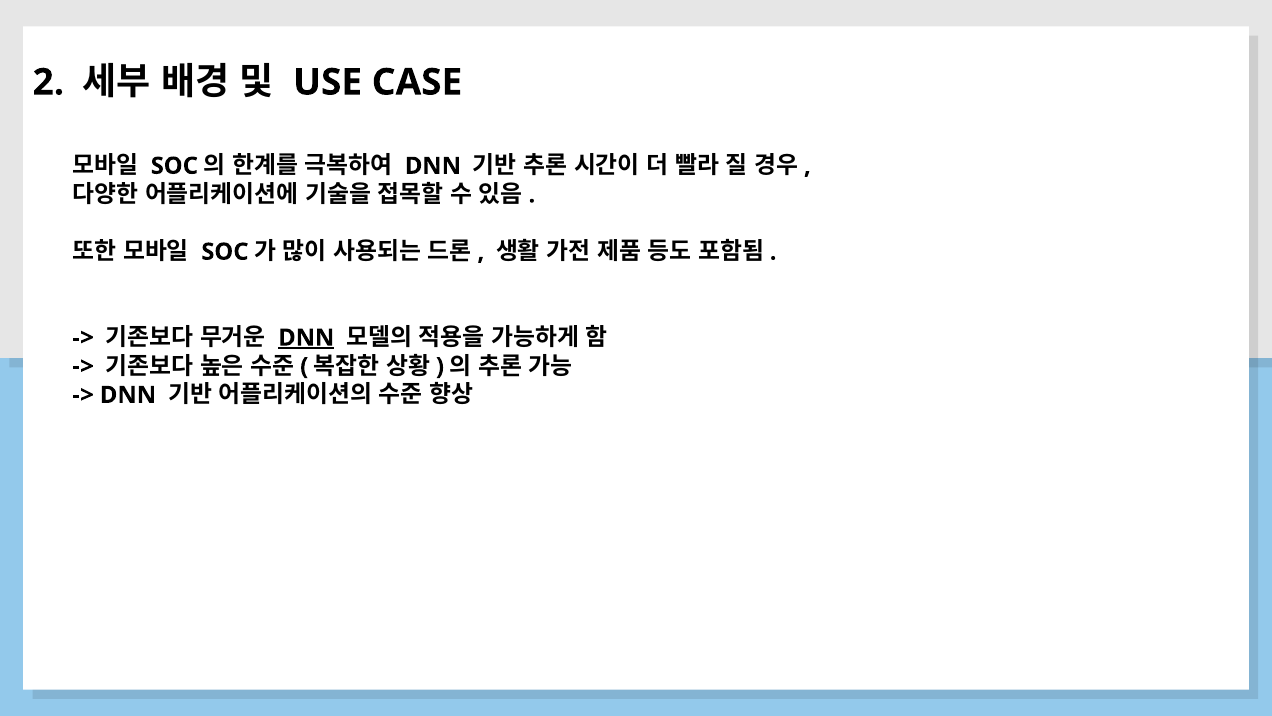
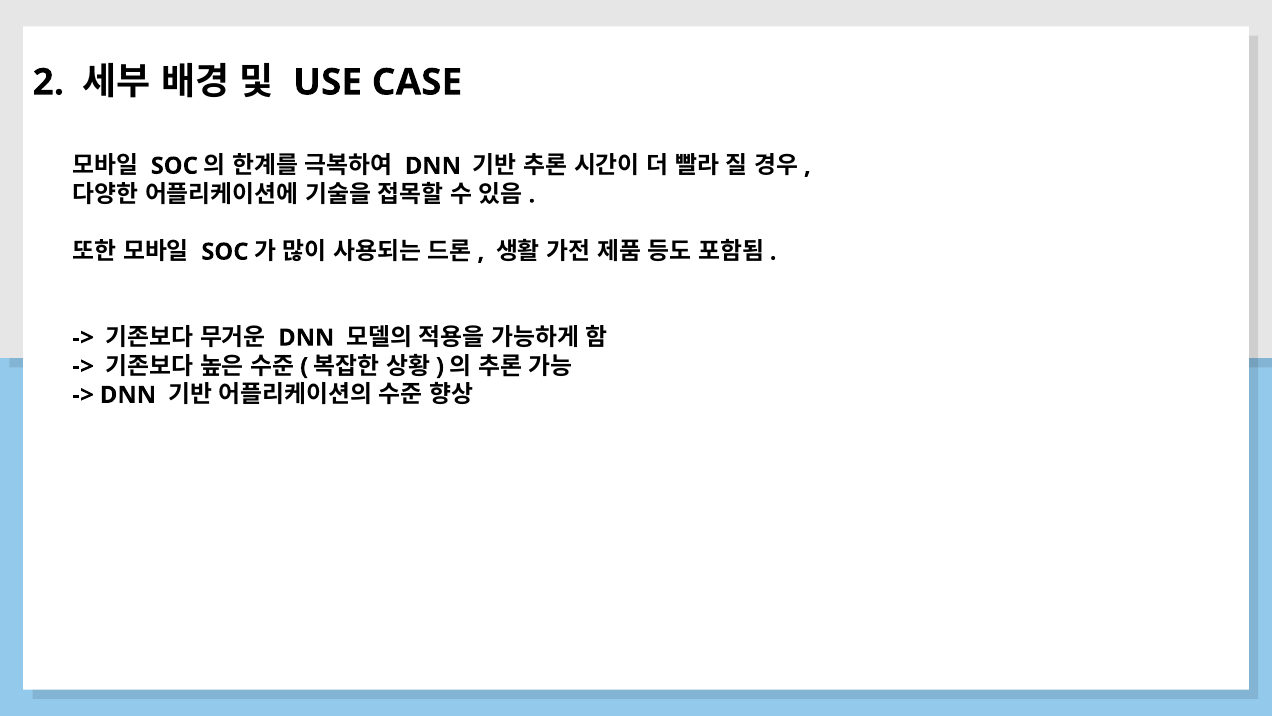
DNN underline: present -> none (306, 338)
